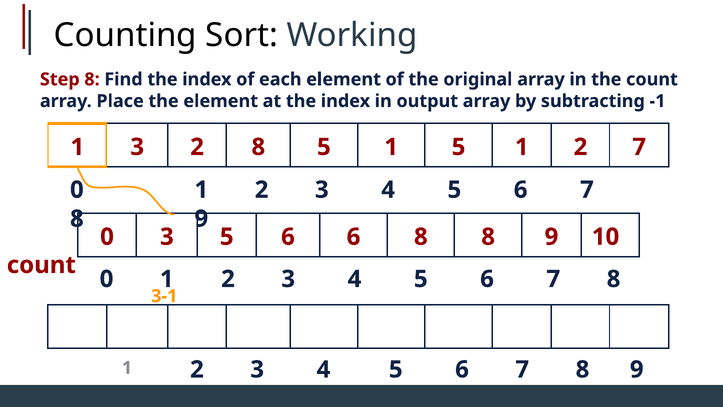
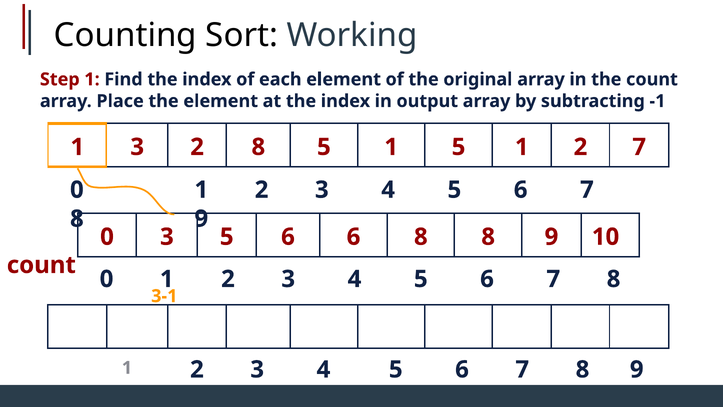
Step 8: 8 -> 1 (92, 79)
